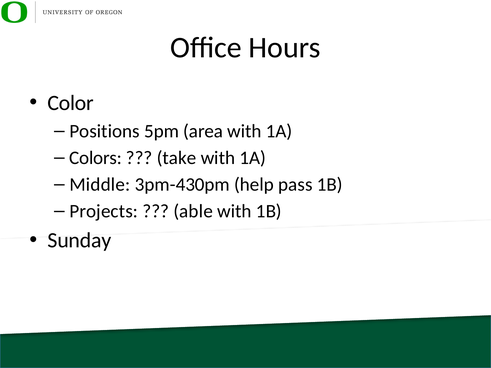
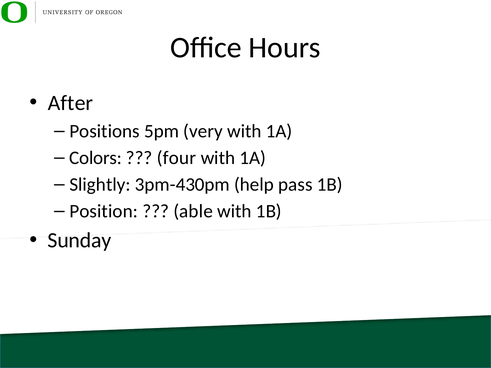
Color: Color -> After (71, 103)
area: area -> very (203, 131)
take: take -> four (176, 158)
Middle: Middle -> Slightly (100, 185)
Projects: Projects -> Position (104, 211)
